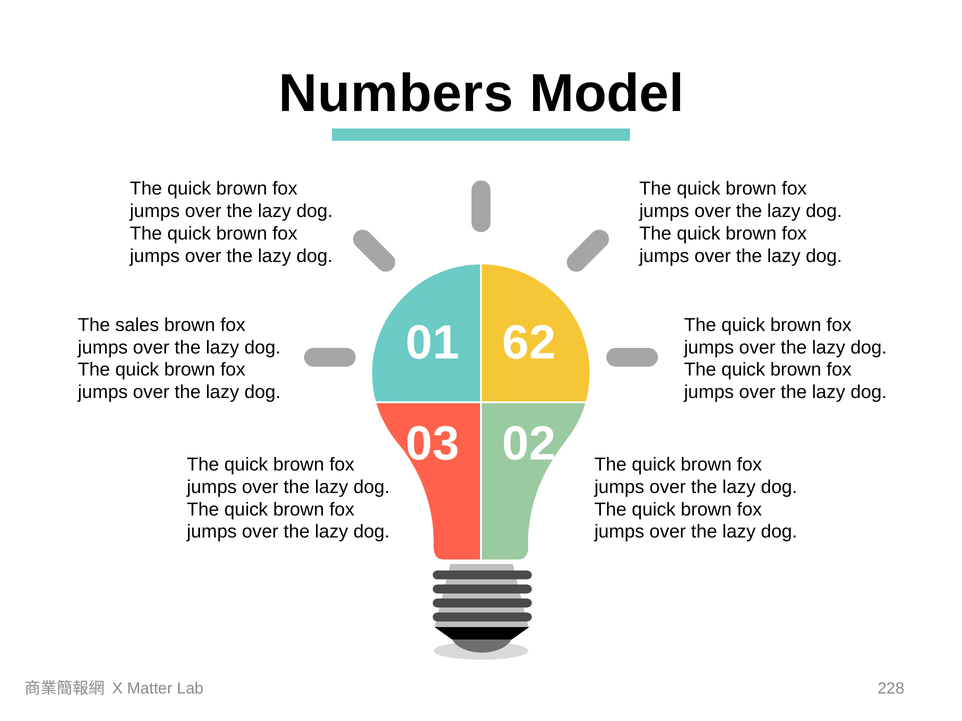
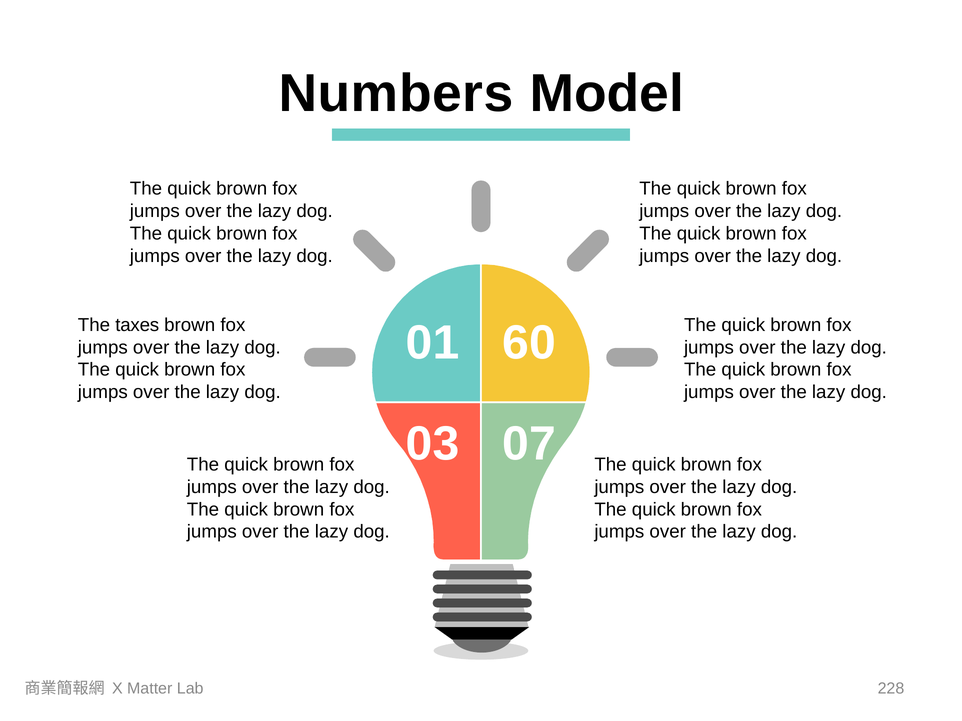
sales: sales -> taxes (137, 325)
62: 62 -> 60 (529, 343)
02: 02 -> 07 (529, 444)
